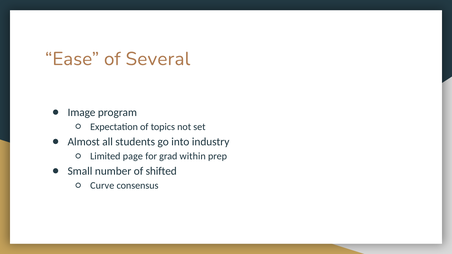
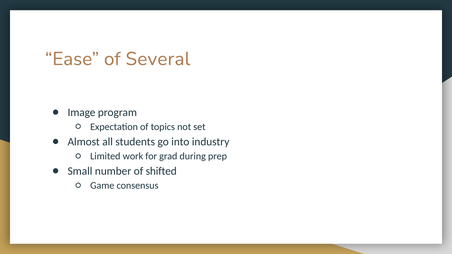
page: page -> work (133, 156)
within: within -> during (193, 156)
Curve: Curve -> Game (102, 186)
